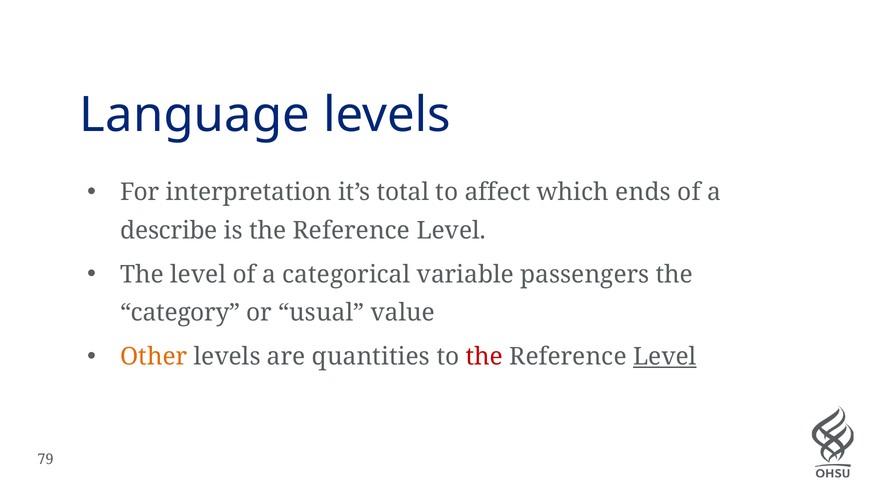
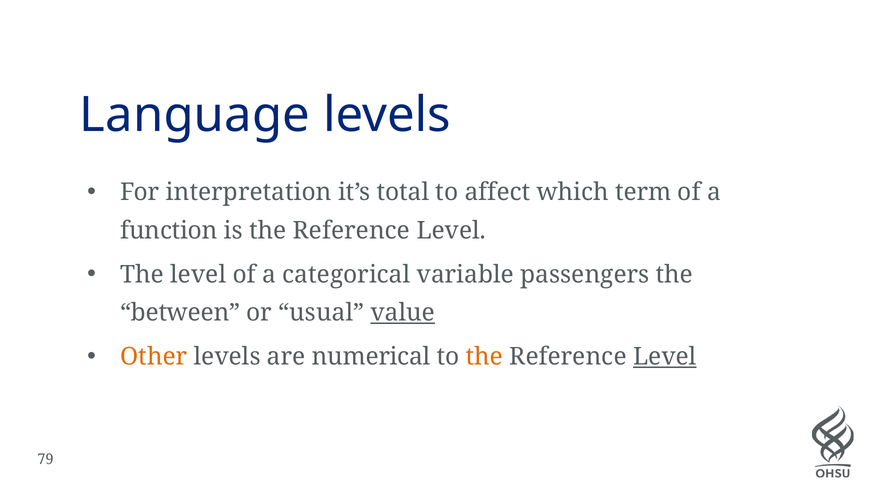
ends: ends -> term (643, 193)
describe: describe -> function (169, 231)
category: category -> between (180, 313)
value underline: none -> present (403, 313)
quantities: quantities -> numerical (371, 357)
the colour: red -> orange (484, 357)
